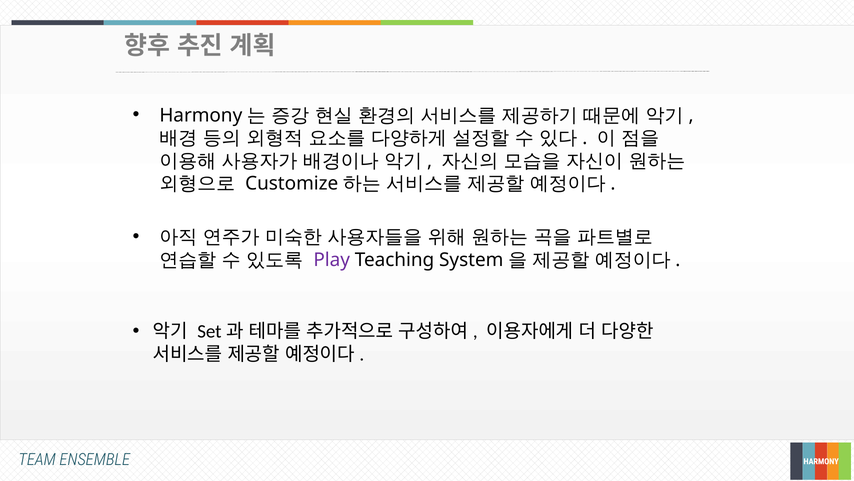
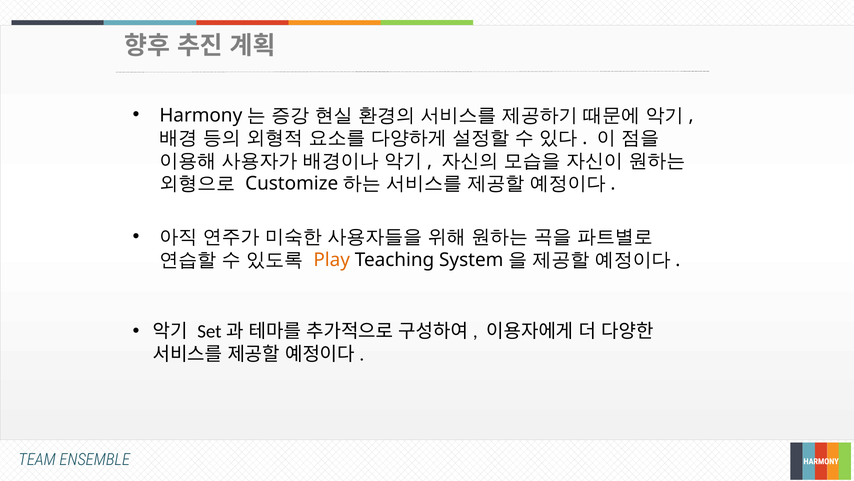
Play colour: purple -> orange (332, 260)
